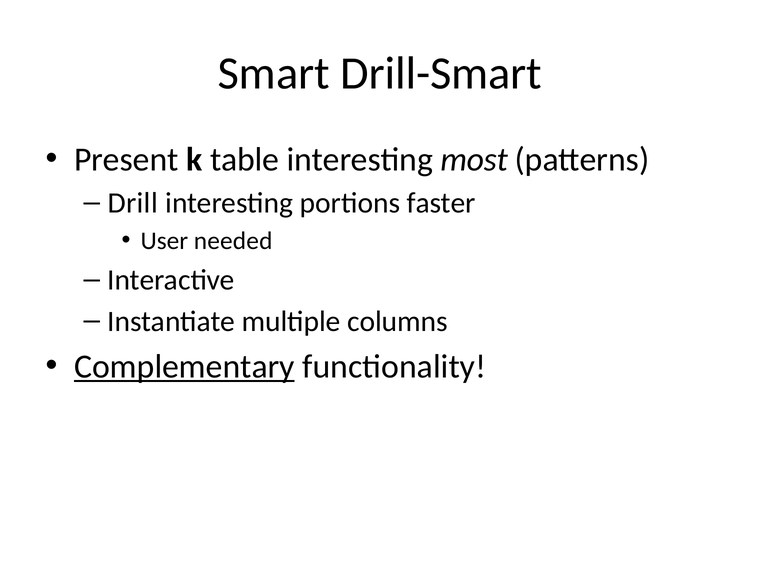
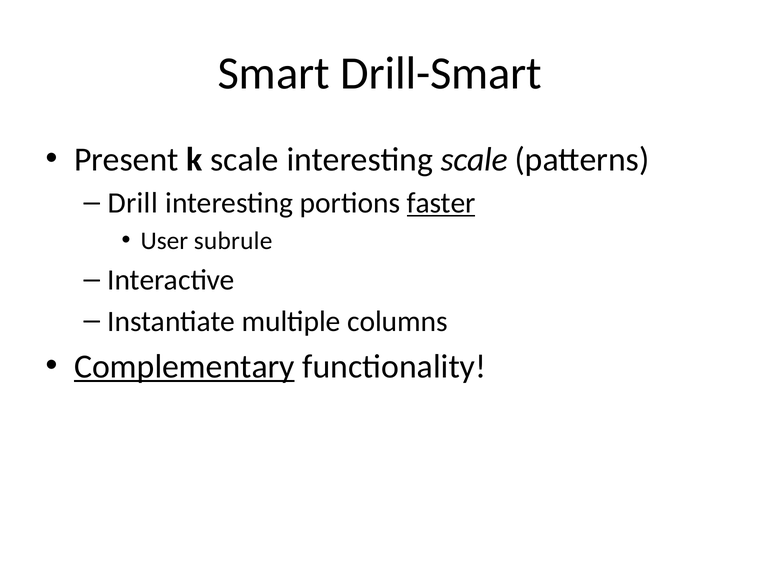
k table: table -> scale (244, 159)
interesting most: most -> scale (474, 159)
faster underline: none -> present (441, 203)
needed: needed -> subrule (233, 241)
